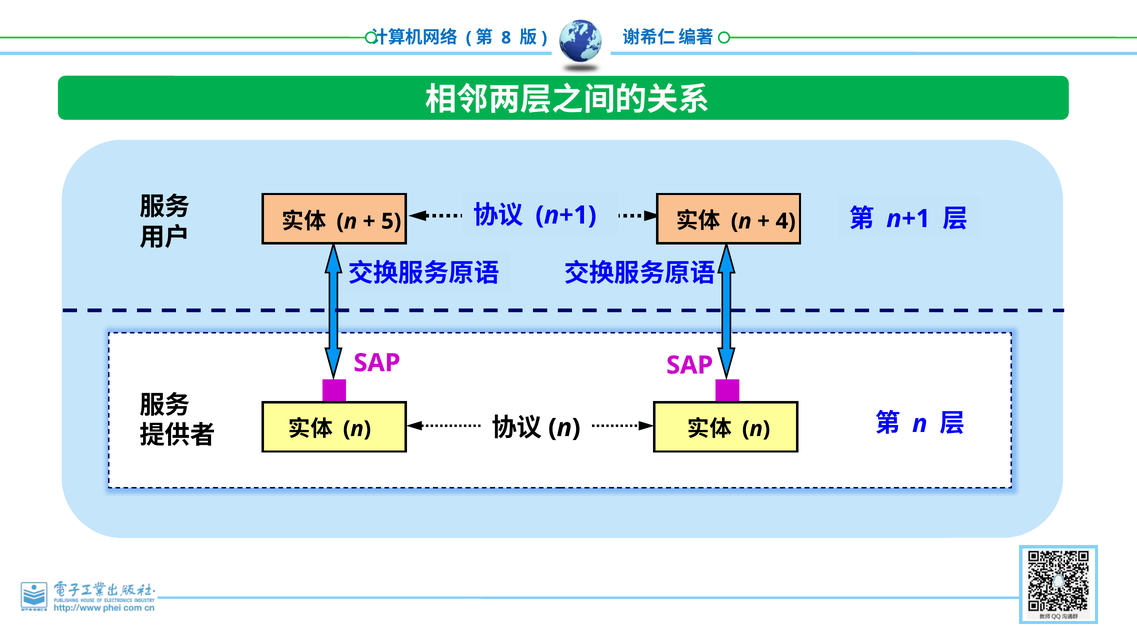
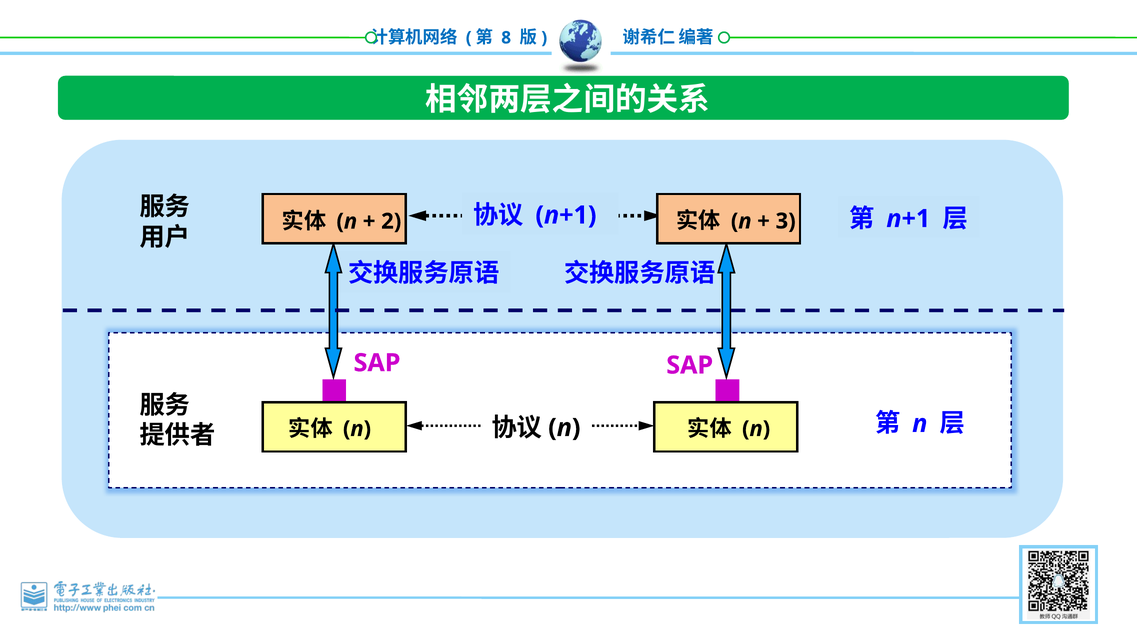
4: 4 -> 3 (786, 221)
5: 5 -> 2 (391, 221)
